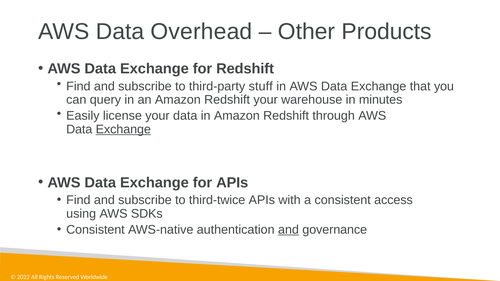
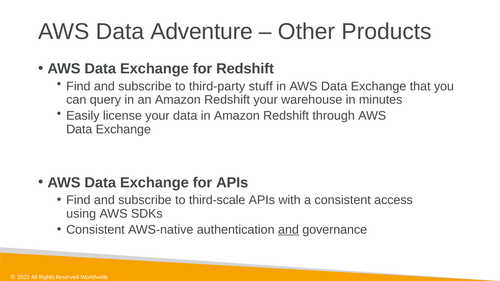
Overhead: Overhead -> Adventure (202, 32)
Exchange underline: present -> none (123, 129)
third-twice: third-twice -> third-scale (217, 200)
